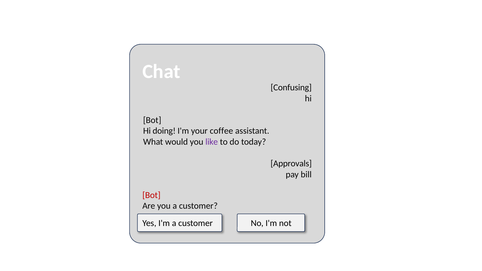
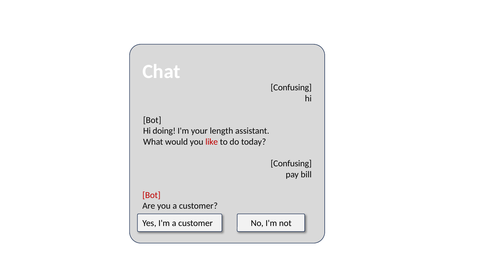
coffee: coffee -> length (221, 131)
like colour: purple -> red (212, 142)
Approvals: Approvals -> Confusing (291, 164)
